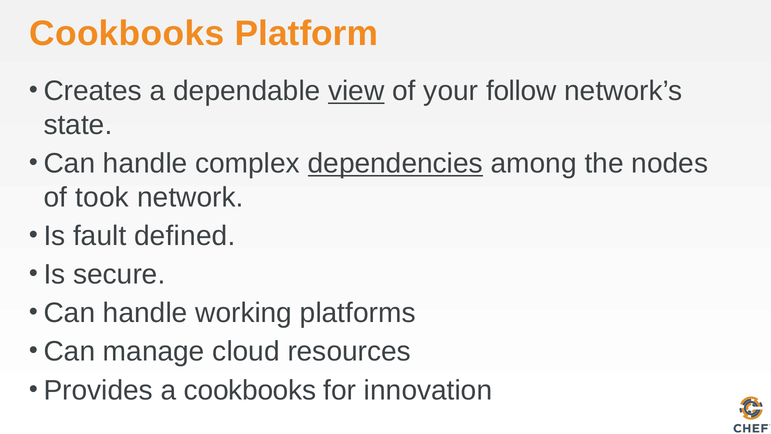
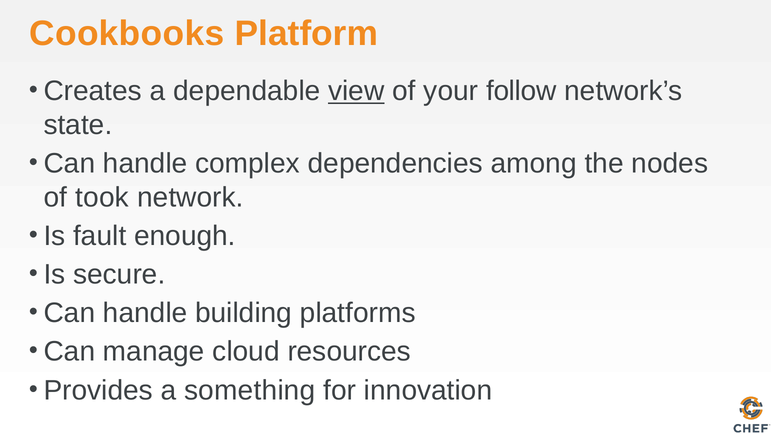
dependencies underline: present -> none (395, 163)
defined: defined -> enough (185, 236)
working: working -> building (244, 313)
a cookbooks: cookbooks -> something (250, 390)
